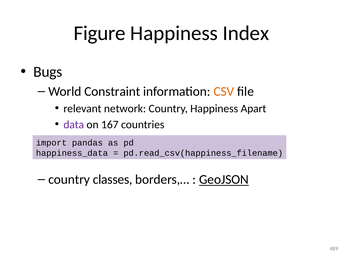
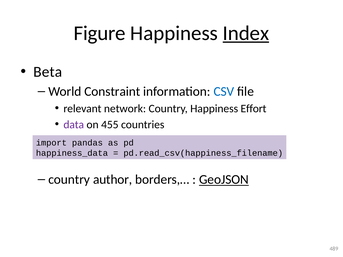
Index underline: none -> present (246, 33)
Bugs: Bugs -> Beta (48, 72)
CSV colour: orange -> blue (224, 92)
Apart: Apart -> Effort (254, 109)
167: 167 -> 455 (110, 125)
classes: classes -> author (113, 180)
